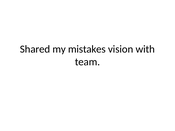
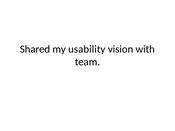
mistakes: mistakes -> usability (87, 49)
